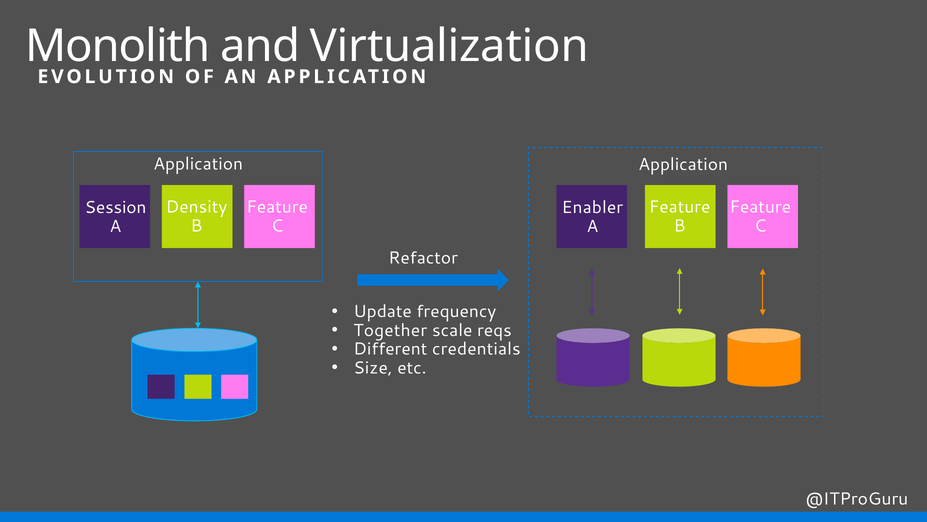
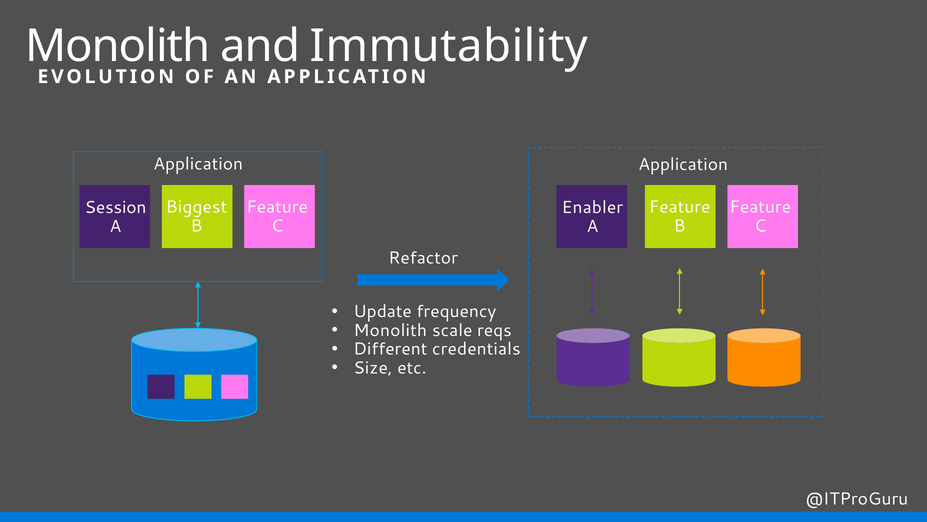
Virtualization: Virtualization -> Immutability (449, 46)
Density: Density -> Biggest (196, 207)
Together: Together -> Monolith (390, 330)
